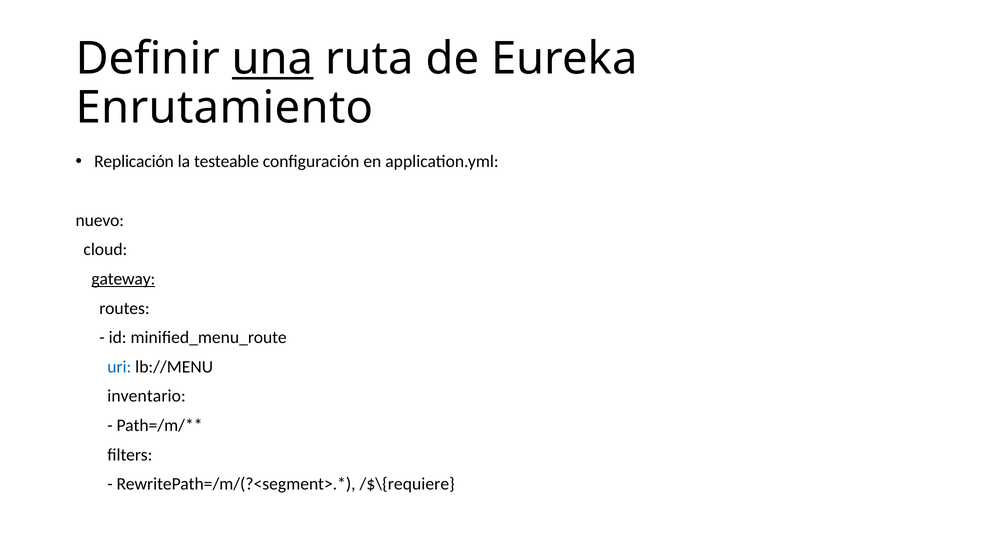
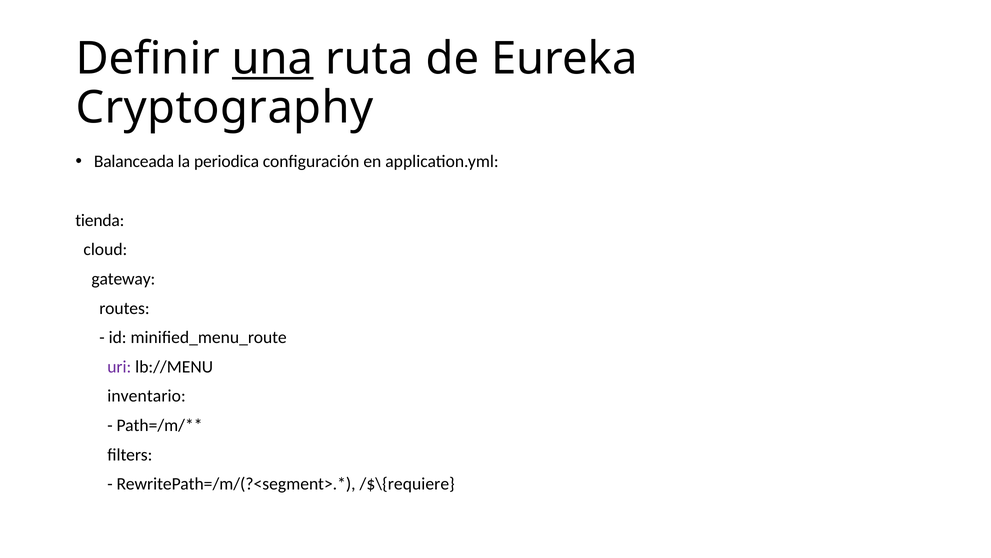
Enrutamiento: Enrutamiento -> Cryptography (224, 108)
Replicación: Replicación -> Balanceada (134, 161)
testeable: testeable -> periodica (227, 161)
nuevo: nuevo -> tienda (100, 220)
gateway underline: present -> none (123, 279)
uri colour: blue -> purple (119, 367)
